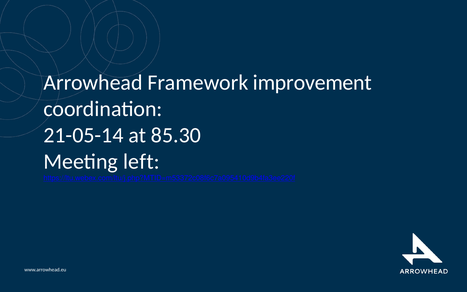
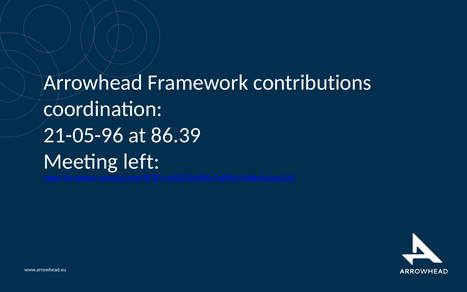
improvement: improvement -> contributions (312, 82)
21-05-14: 21-05-14 -> 21-05-96 (83, 135)
85.30: 85.30 -> 86.39 (176, 135)
